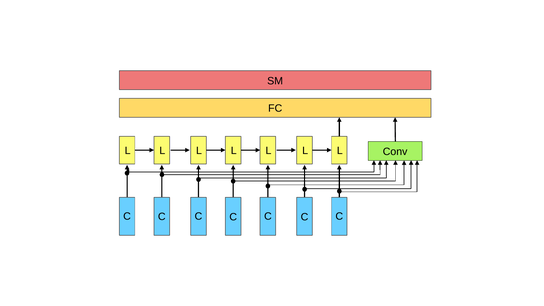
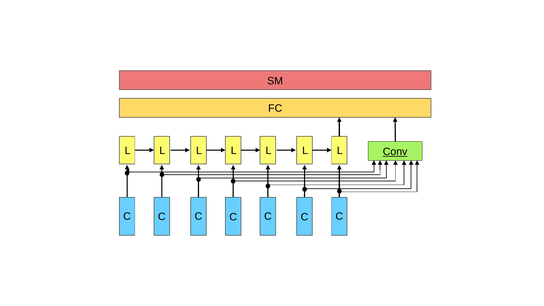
Conv underline: none -> present (395, 152)
